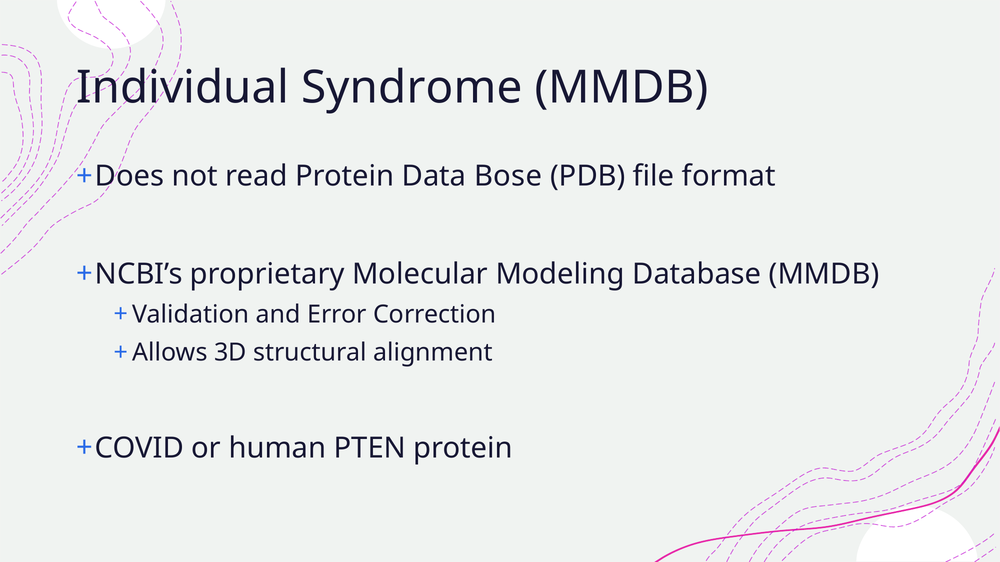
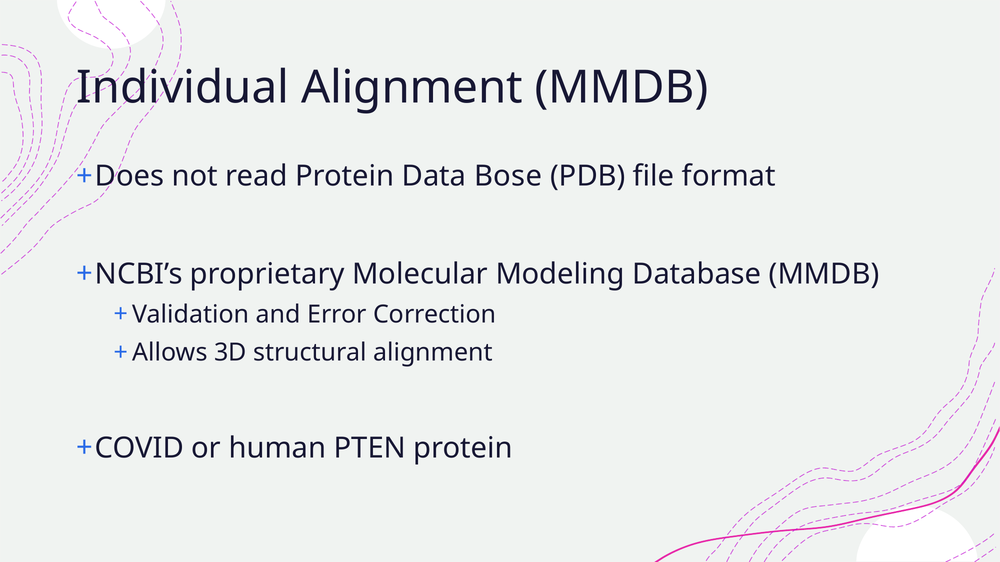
Individual Syndrome: Syndrome -> Alignment (412, 87)
